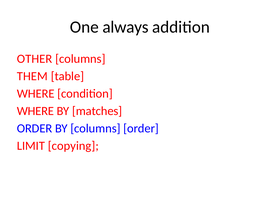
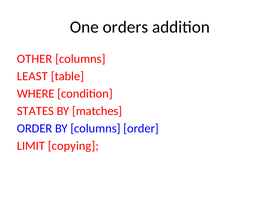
always: always -> orders (125, 27)
THEM: THEM -> LEAST (32, 76)
WHERE: WHERE -> STATES (35, 111)
